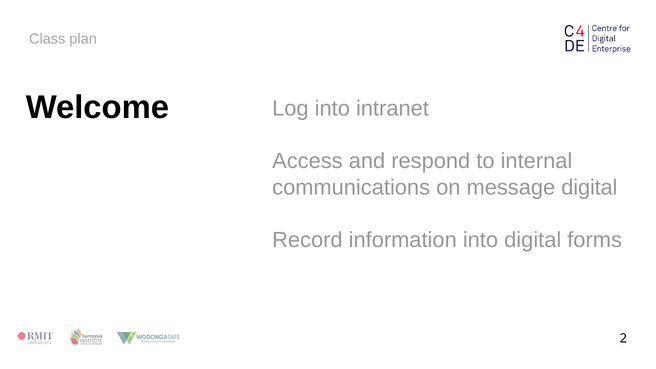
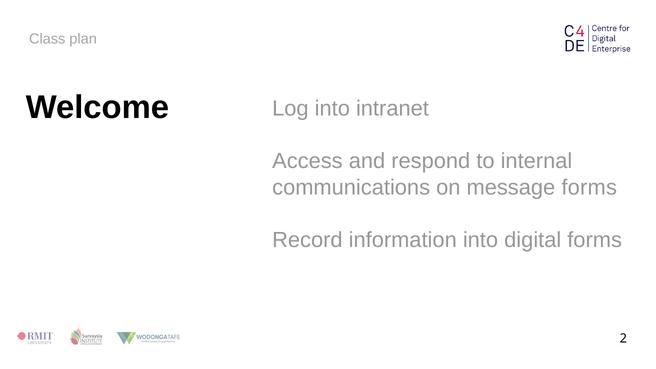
message digital: digital -> forms (589, 187)
